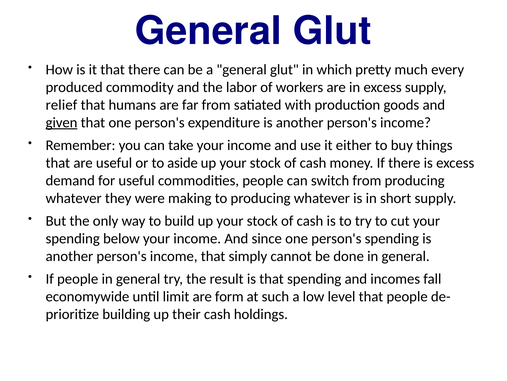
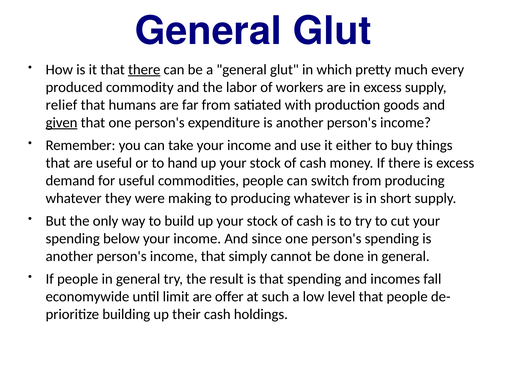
there underline: none -> present (144, 69)
aside: aside -> hand (183, 163)
form: form -> offer (229, 296)
